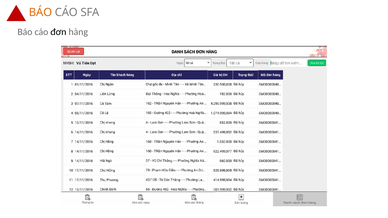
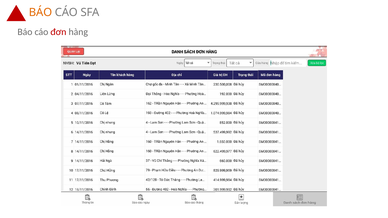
đơn colour: black -> red (58, 32)
